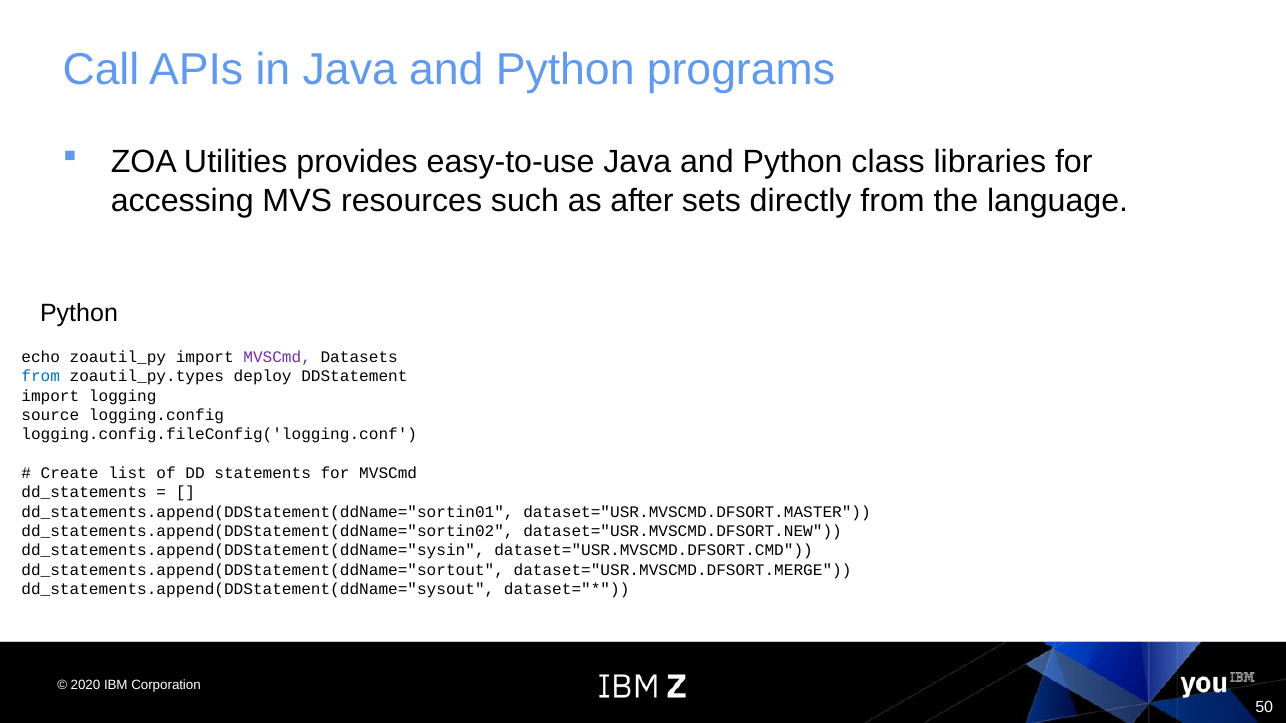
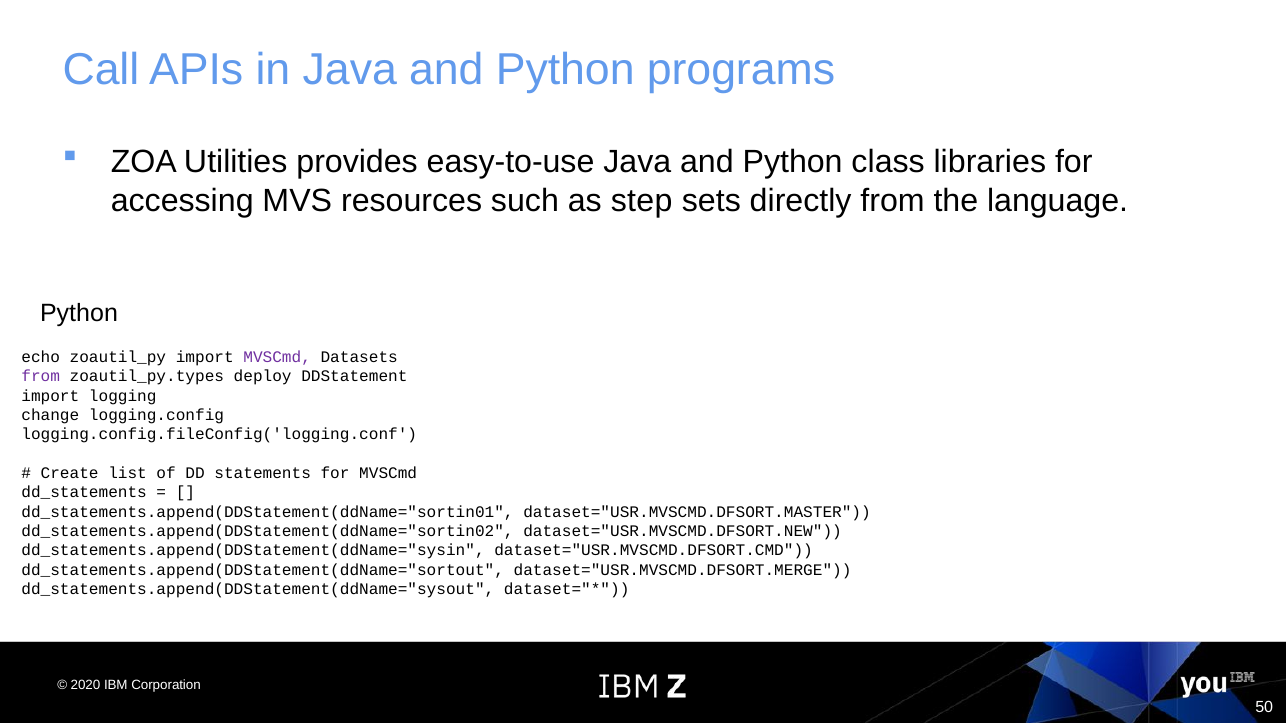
after: after -> step (642, 201)
from colour: blue -> purple (41, 377)
source: source -> change (50, 415)
